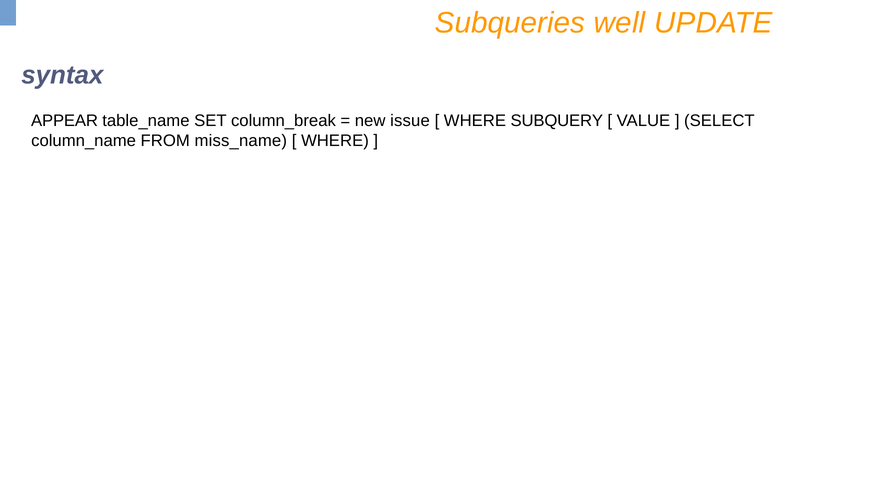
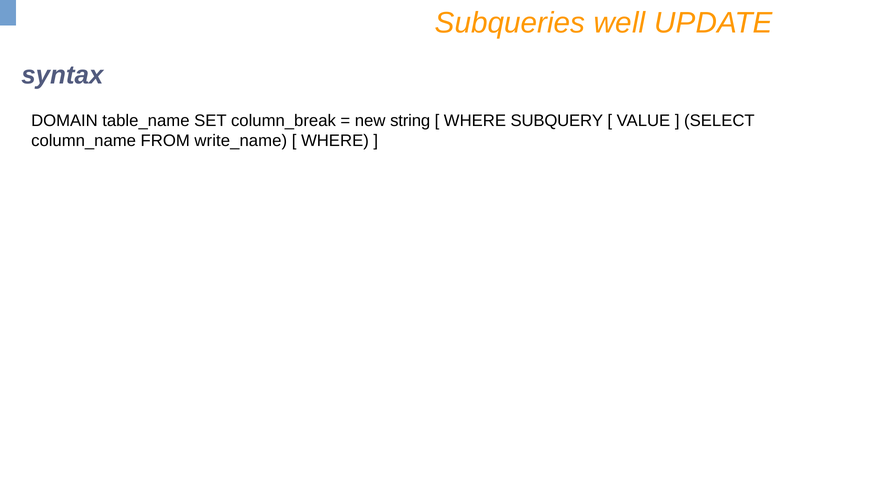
APPEAR: APPEAR -> DOMAIN (64, 121)
issue: issue -> string (410, 121)
miss_name: miss_name -> write_name (241, 141)
